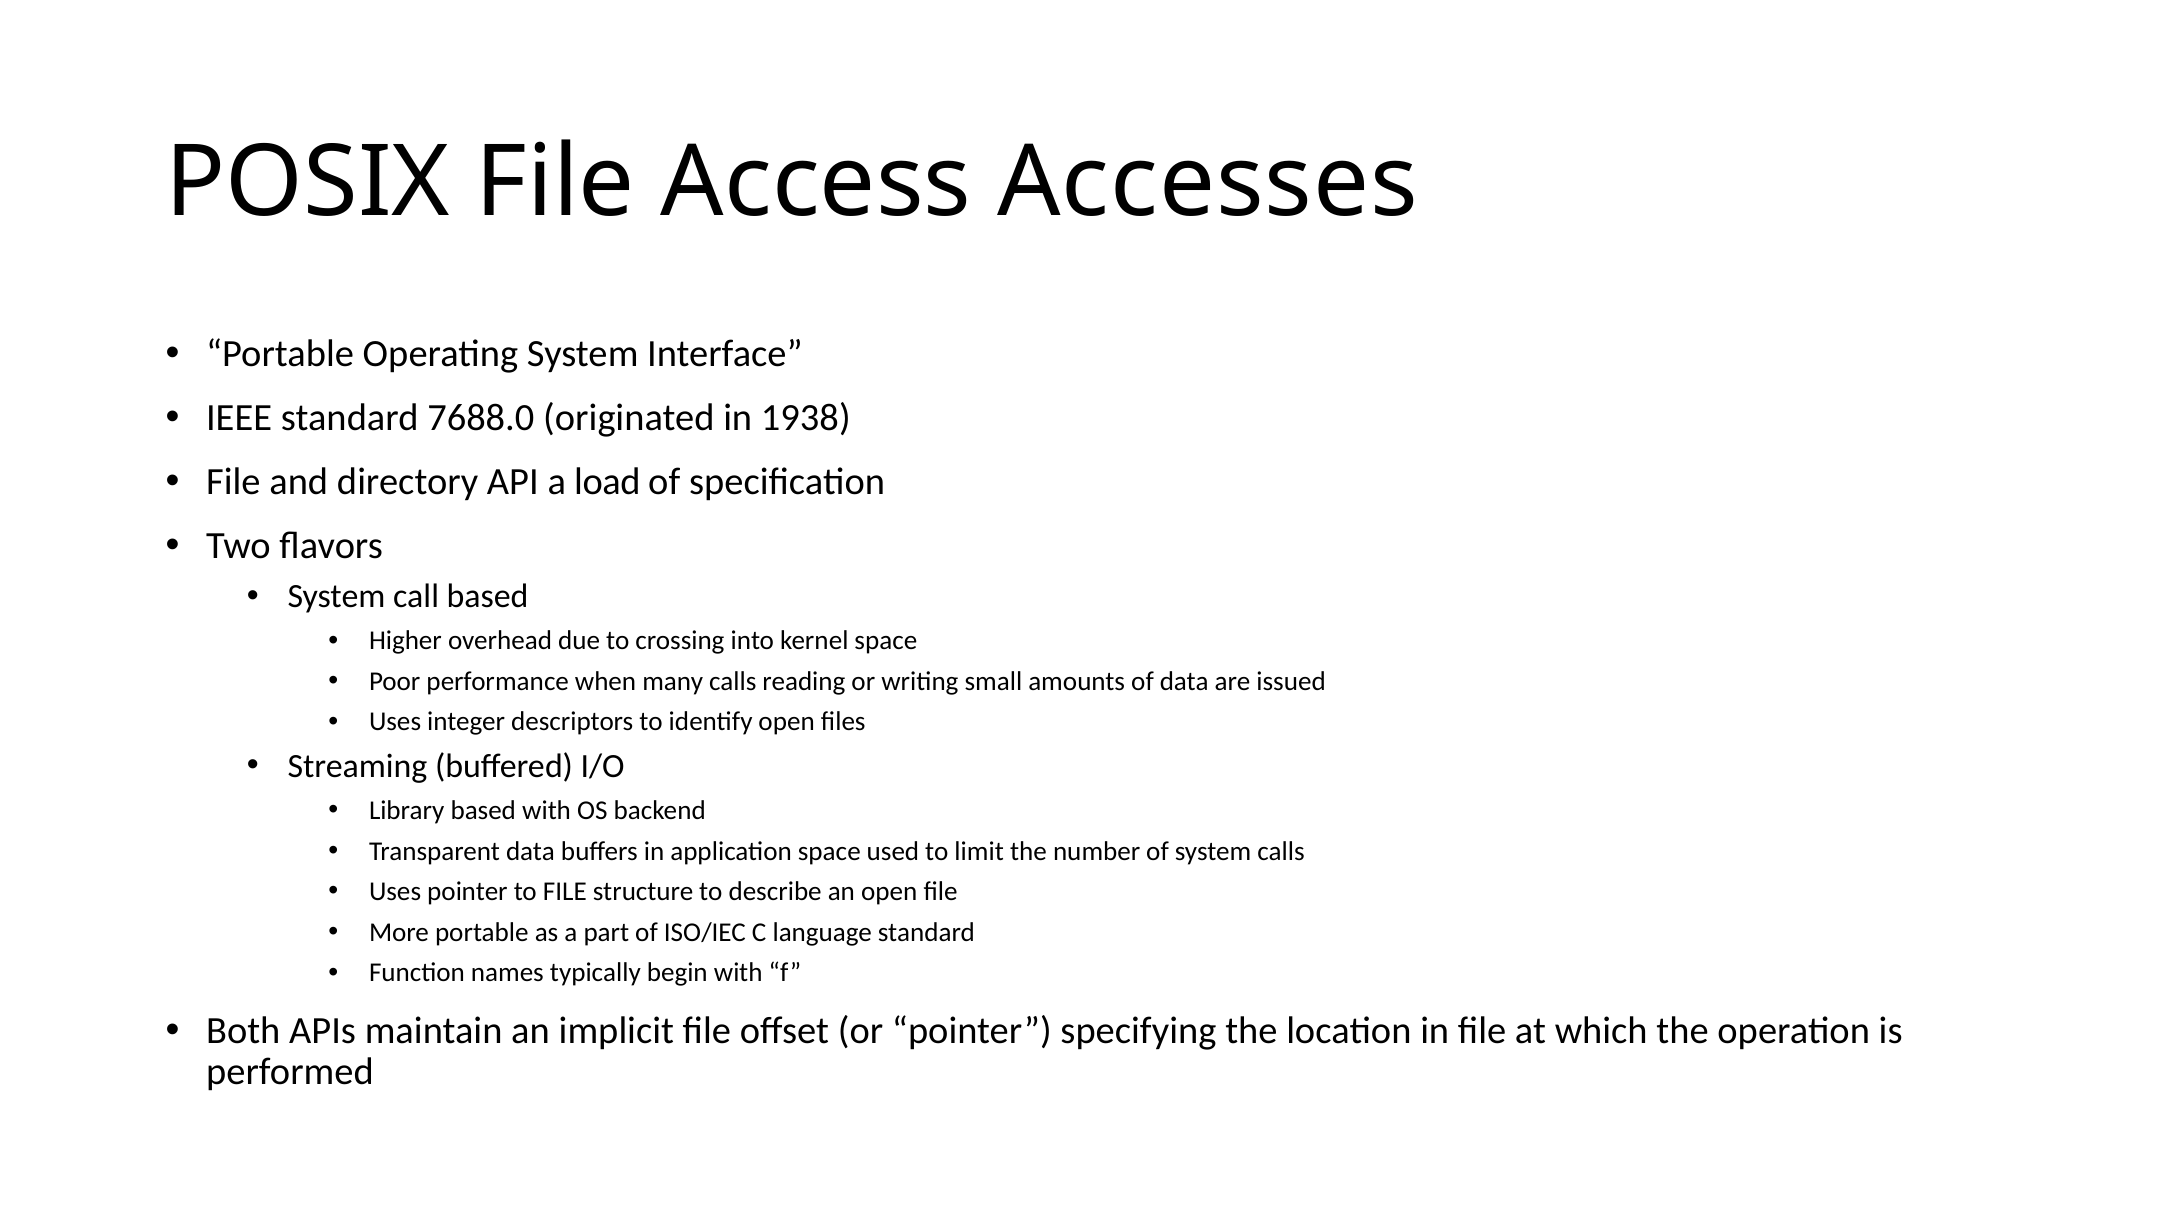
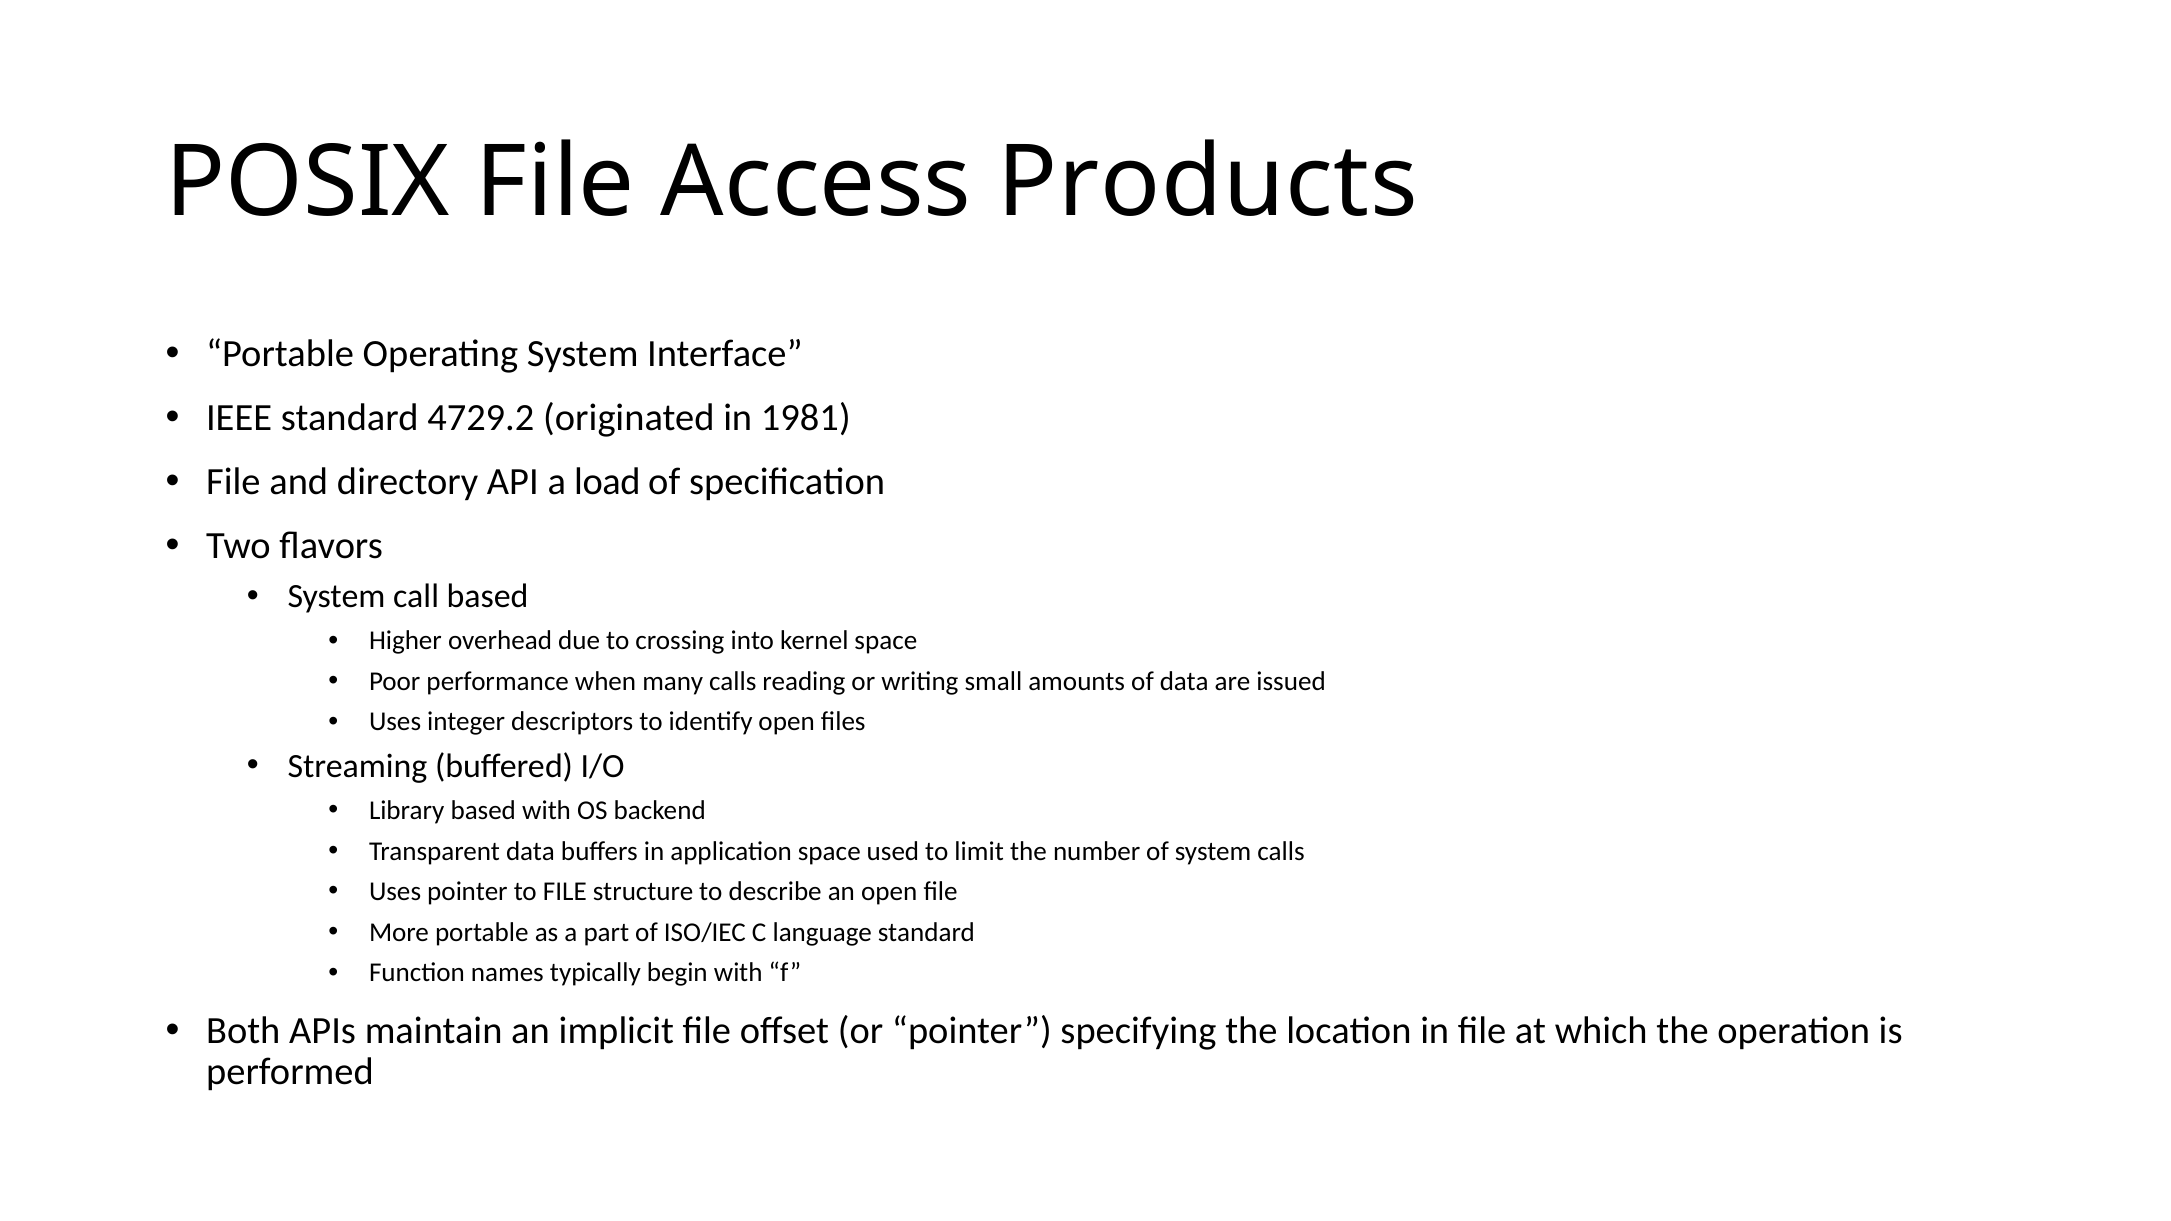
Accesses: Accesses -> Products (1208, 182)
7688.0: 7688.0 -> 4729.2 (481, 418)
1938: 1938 -> 1981 (806, 418)
